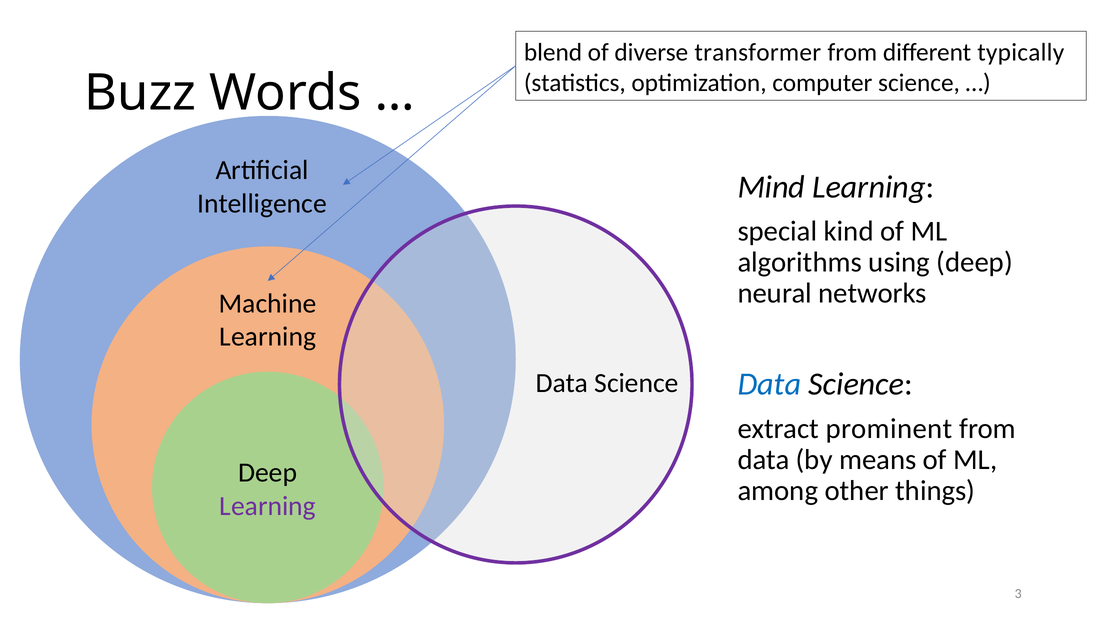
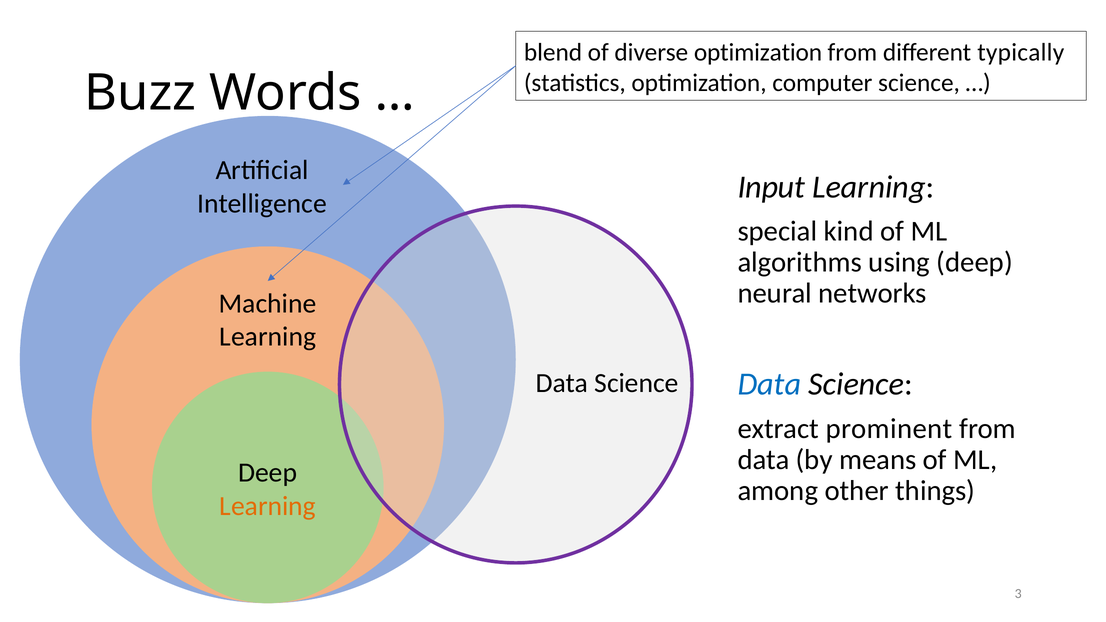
diverse transformer: transformer -> optimization (758, 52)
Mind: Mind -> Input (771, 187)
Learning colour: purple -> orange (268, 506)
